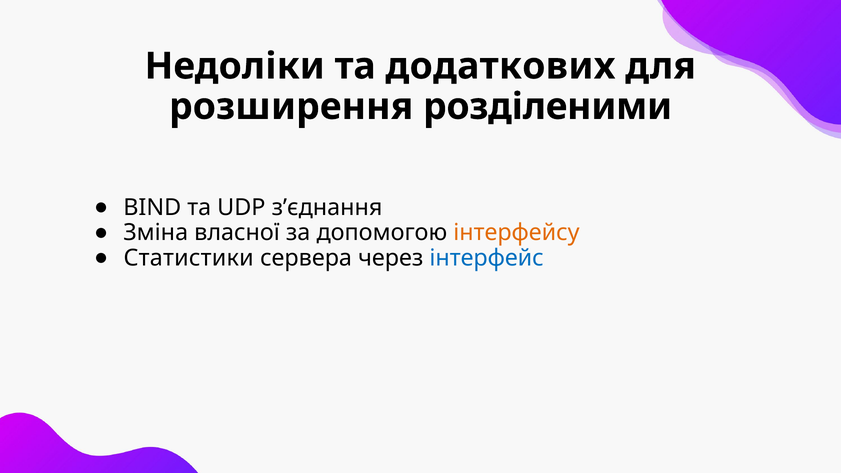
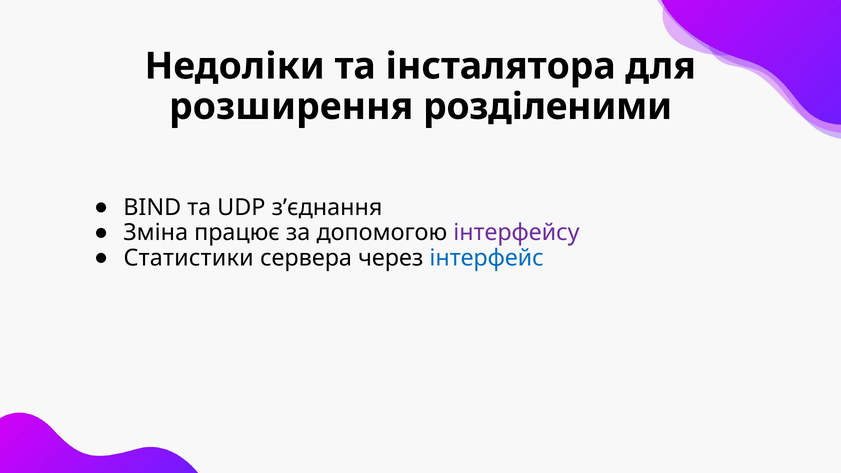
додаткових: додаткових -> інсталятора (501, 66)
власної: власної -> працює (237, 233)
інтерфейсу colour: orange -> purple (516, 233)
